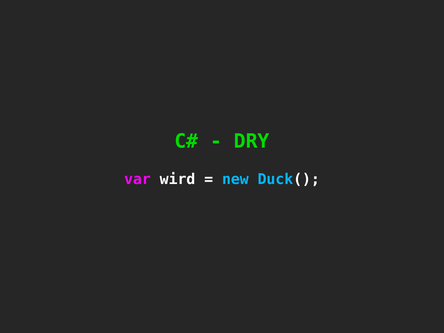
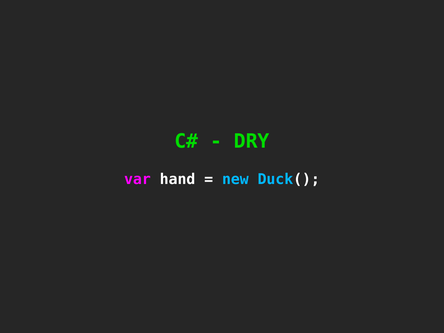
wird: wird -> hand (178, 179)
